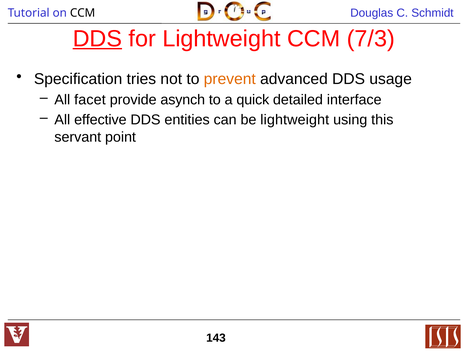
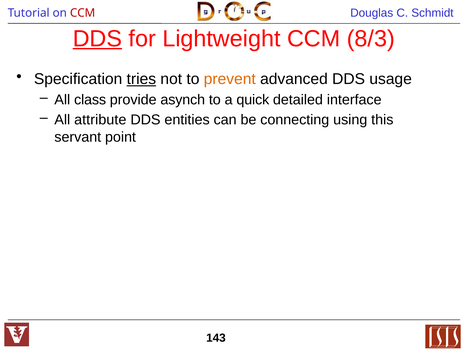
CCM colour: black -> red (83, 13)
7/3: 7/3 -> 8/3 (371, 39)
tries underline: none -> present (141, 79)
facet: facet -> class (90, 100)
effective: effective -> attribute (100, 120)
be lightweight: lightweight -> connecting (295, 120)
